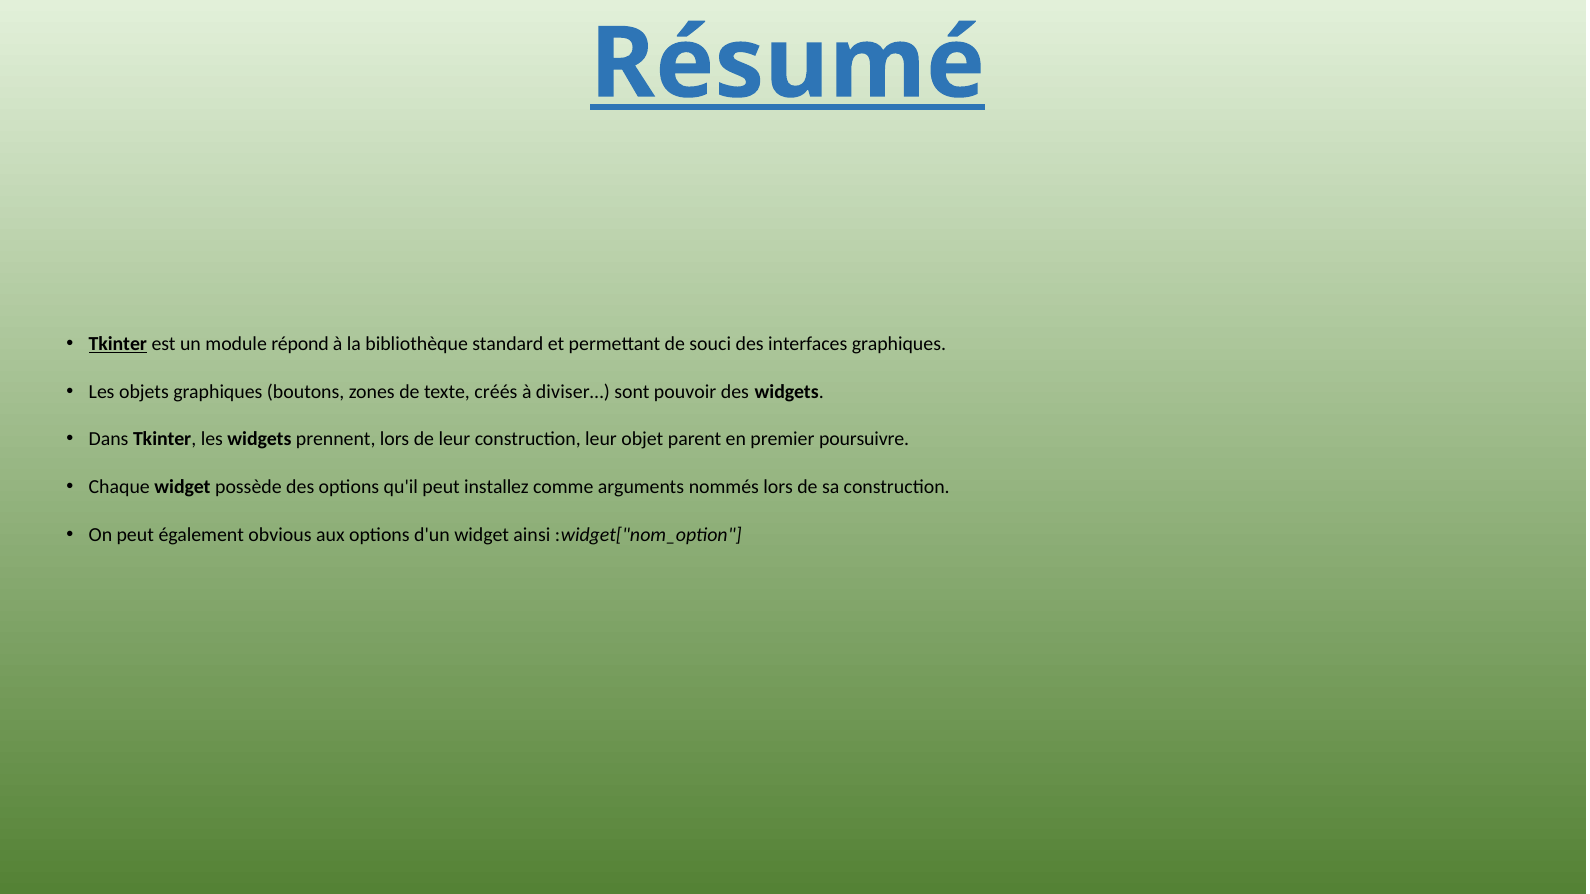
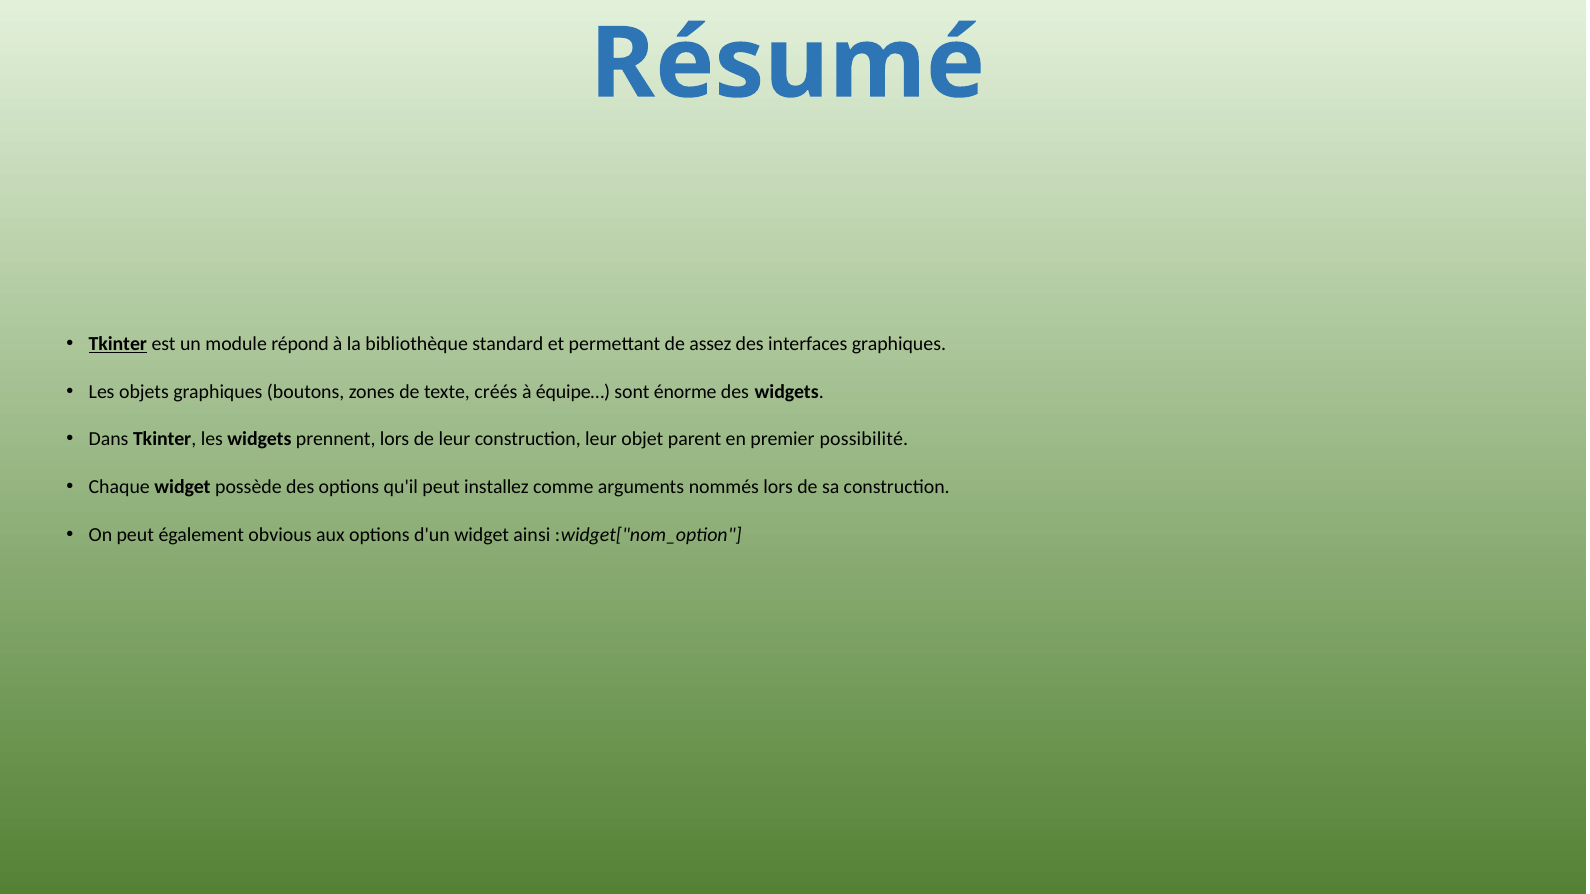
Résumé underline: present -> none (788, 64)
souci: souci -> assez (710, 344)
diviser…: diviser… -> équipe… (573, 392)
pouvoir: pouvoir -> énorme (685, 392)
poursuivre: poursuivre -> possibilité (864, 439)
